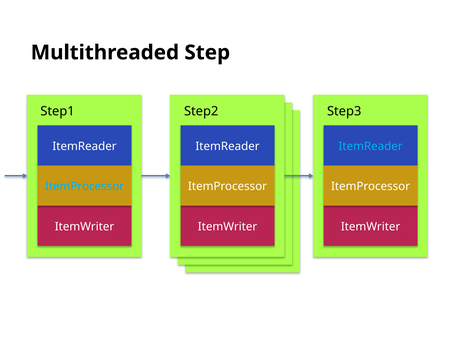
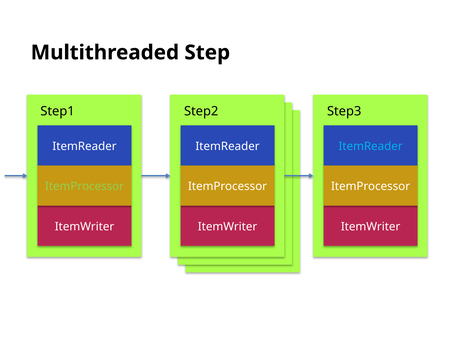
ItemProcessor colour: light blue -> light green (84, 186)
